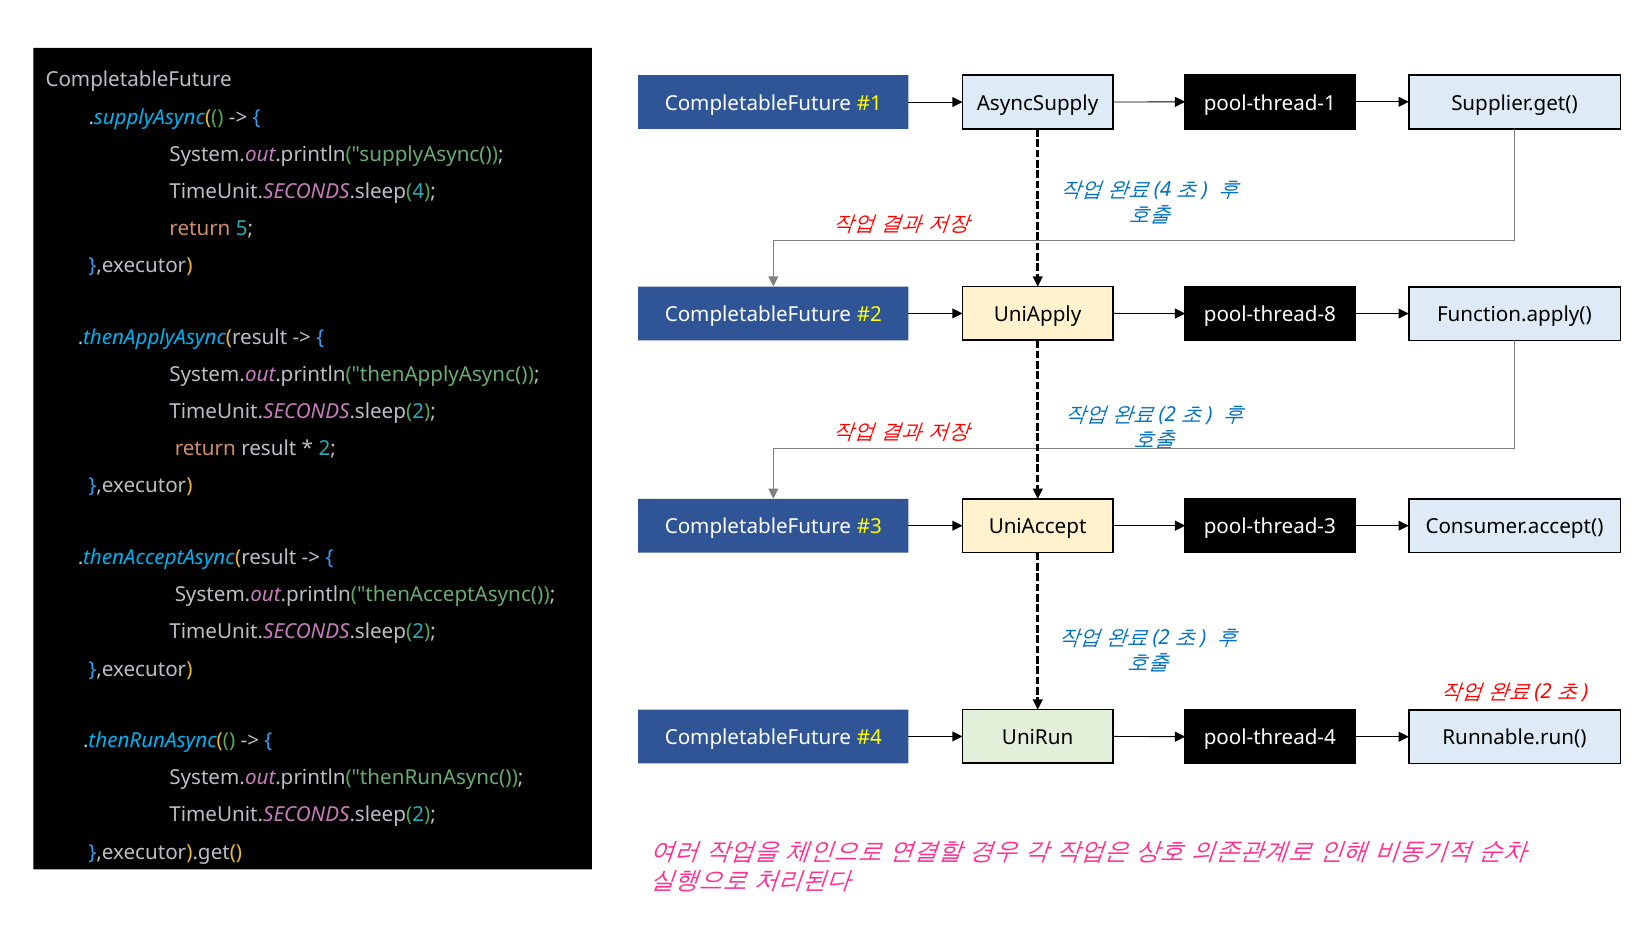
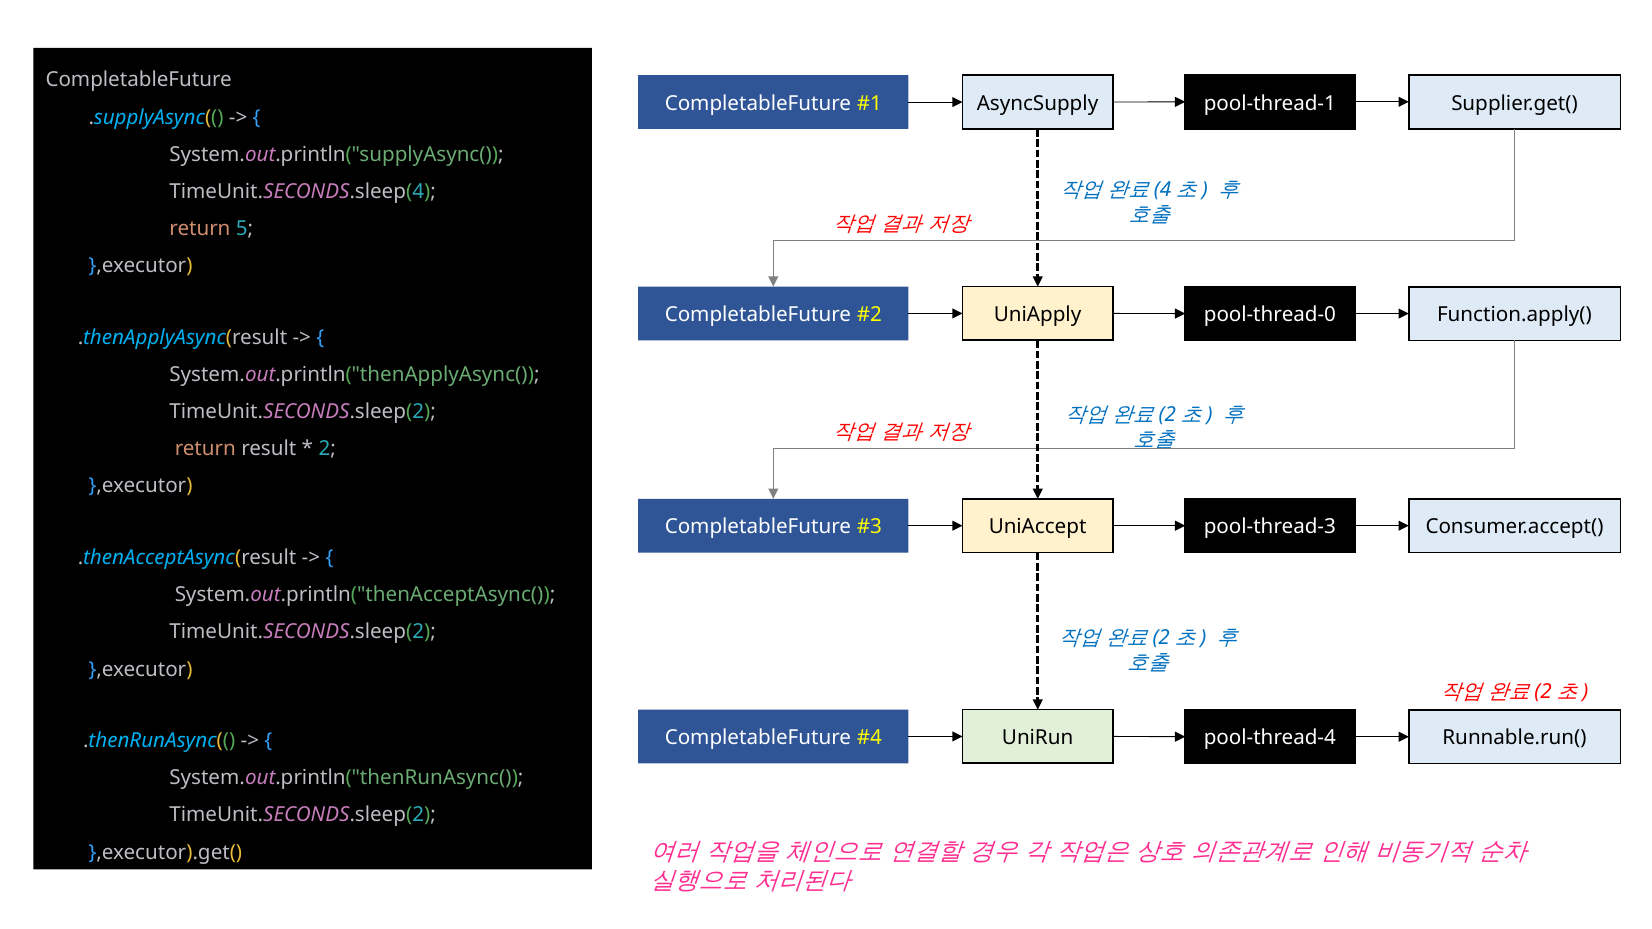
pool-thread-8: pool-thread-8 -> pool-thread-0 (1270, 315)
